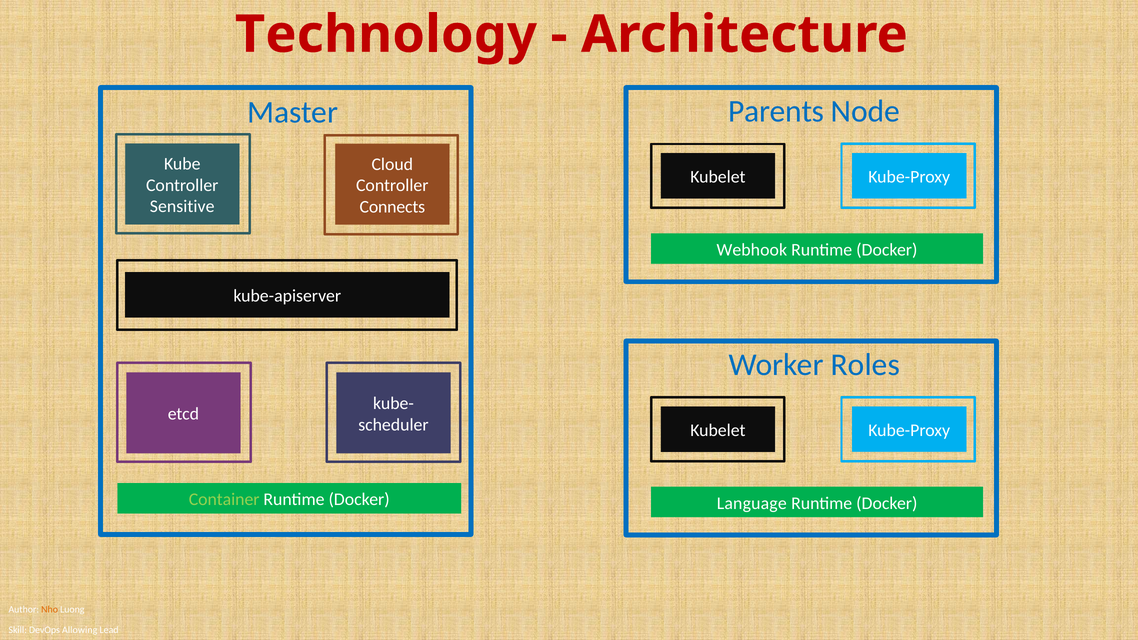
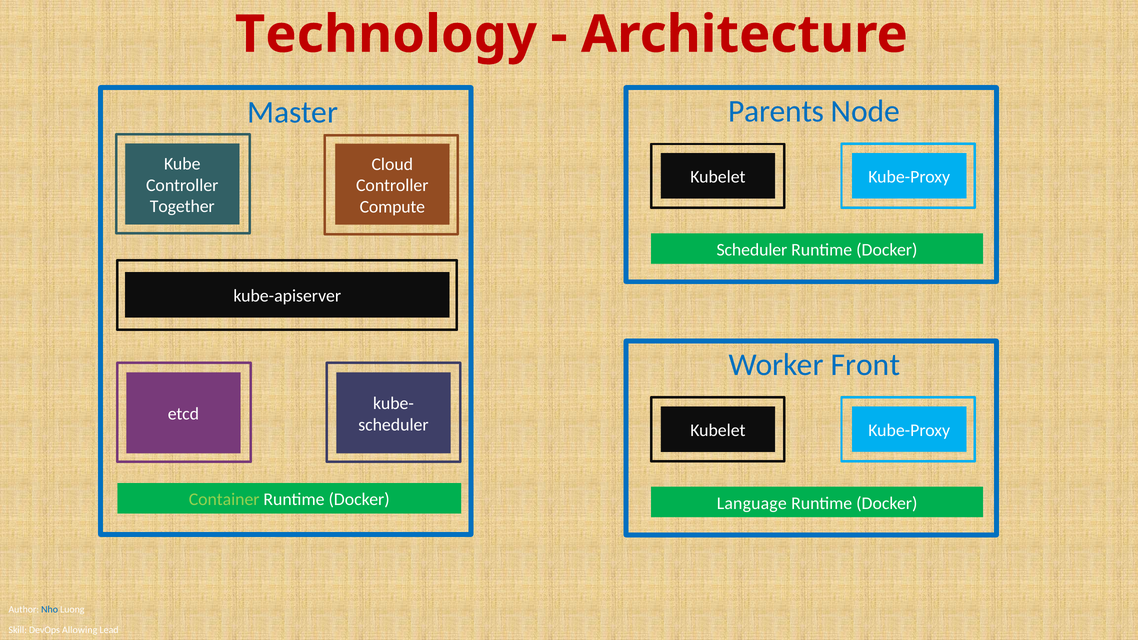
Sensitive: Sensitive -> Together (182, 207)
Connects: Connects -> Compute (392, 207)
Webhook: Webhook -> Scheduler (752, 250)
Roles: Roles -> Front (865, 365)
Nho colour: orange -> blue (50, 610)
